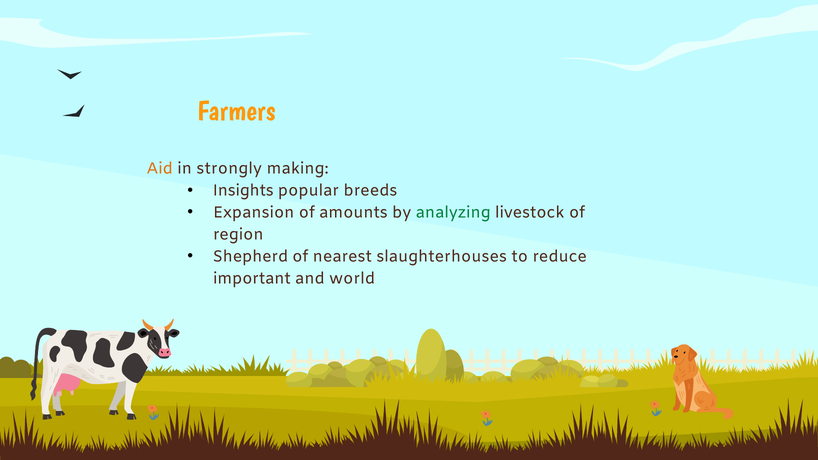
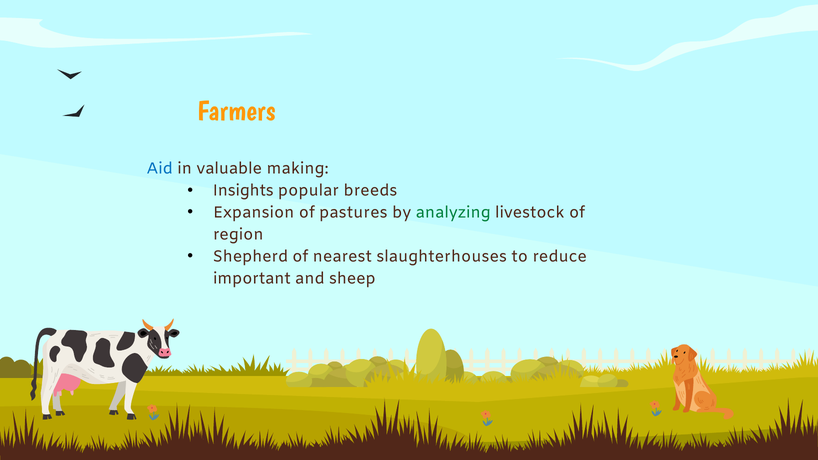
Aid colour: orange -> blue (160, 169)
strongly: strongly -> valuable (229, 169)
amounts: amounts -> pastures (353, 213)
world: world -> sheep (352, 278)
